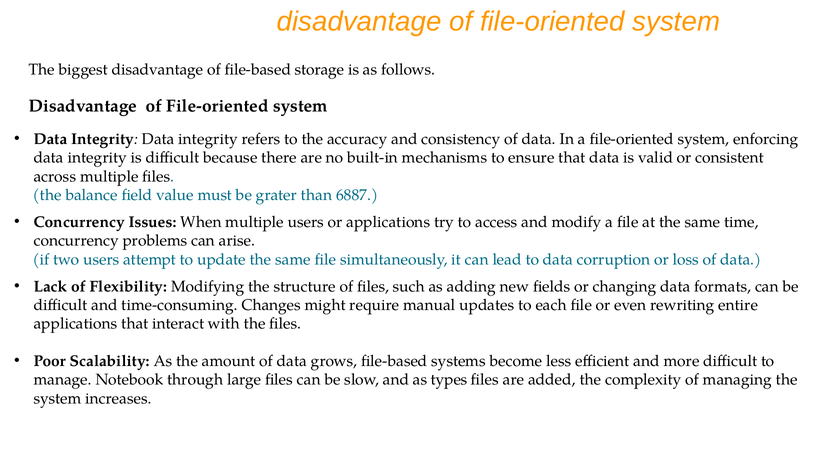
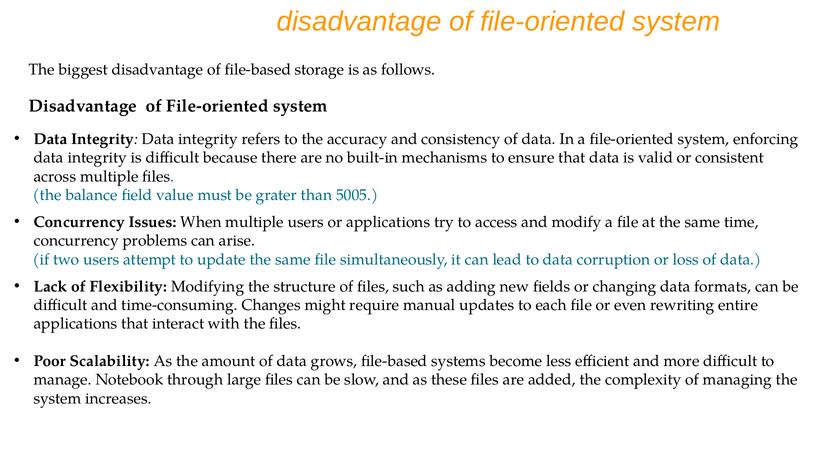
6887: 6887 -> 5005 (357, 195)
types: types -> these (449, 380)
